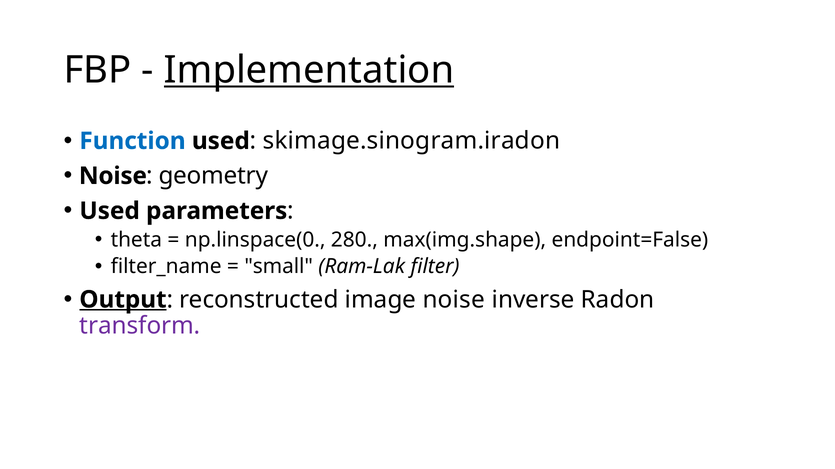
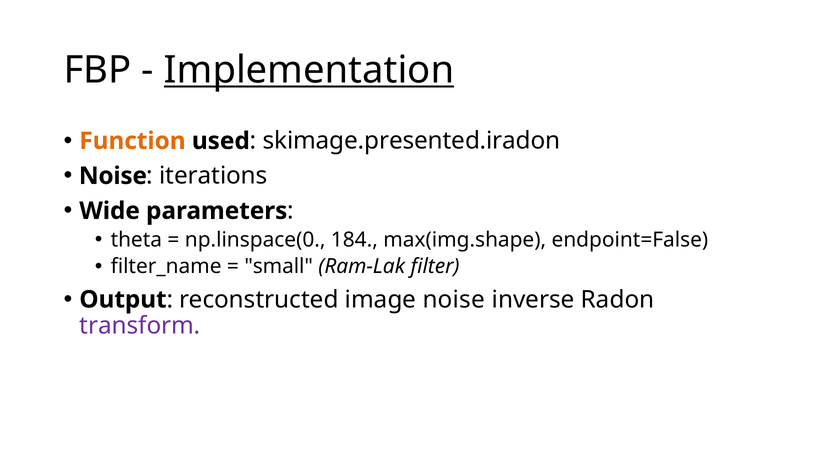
Function colour: blue -> orange (132, 141)
skimage.sinogram.iradon: skimage.sinogram.iradon -> skimage.presented.iradon (412, 141)
geometry: geometry -> iterations (213, 176)
Used: Used -> Wide (110, 211)
280: 280 -> 184 (354, 240)
Output underline: present -> none (123, 300)
